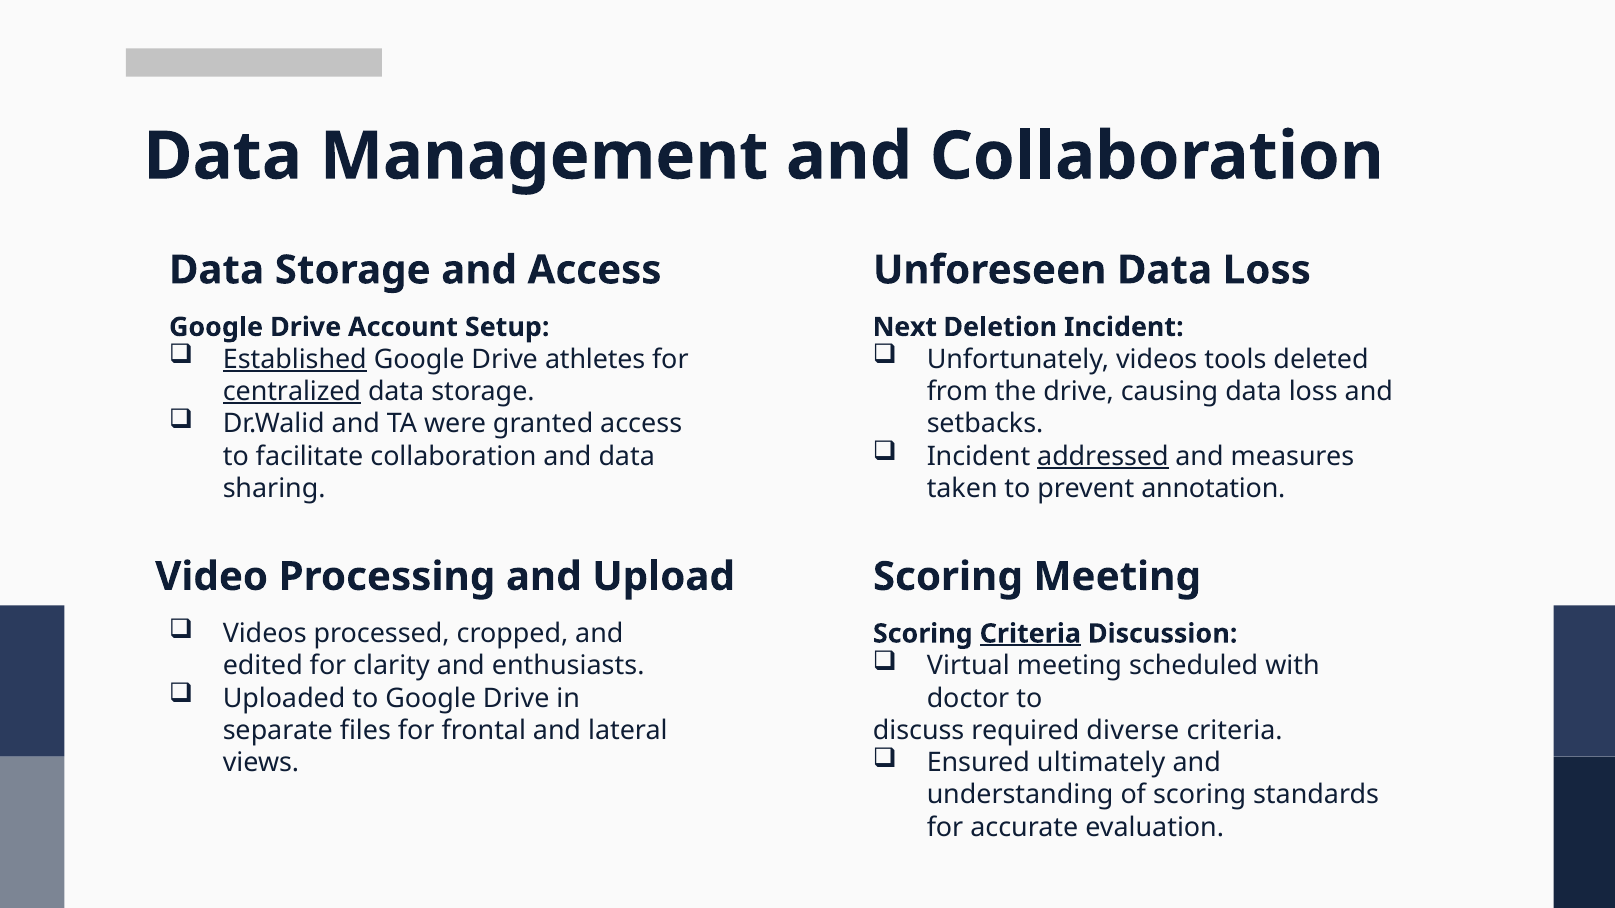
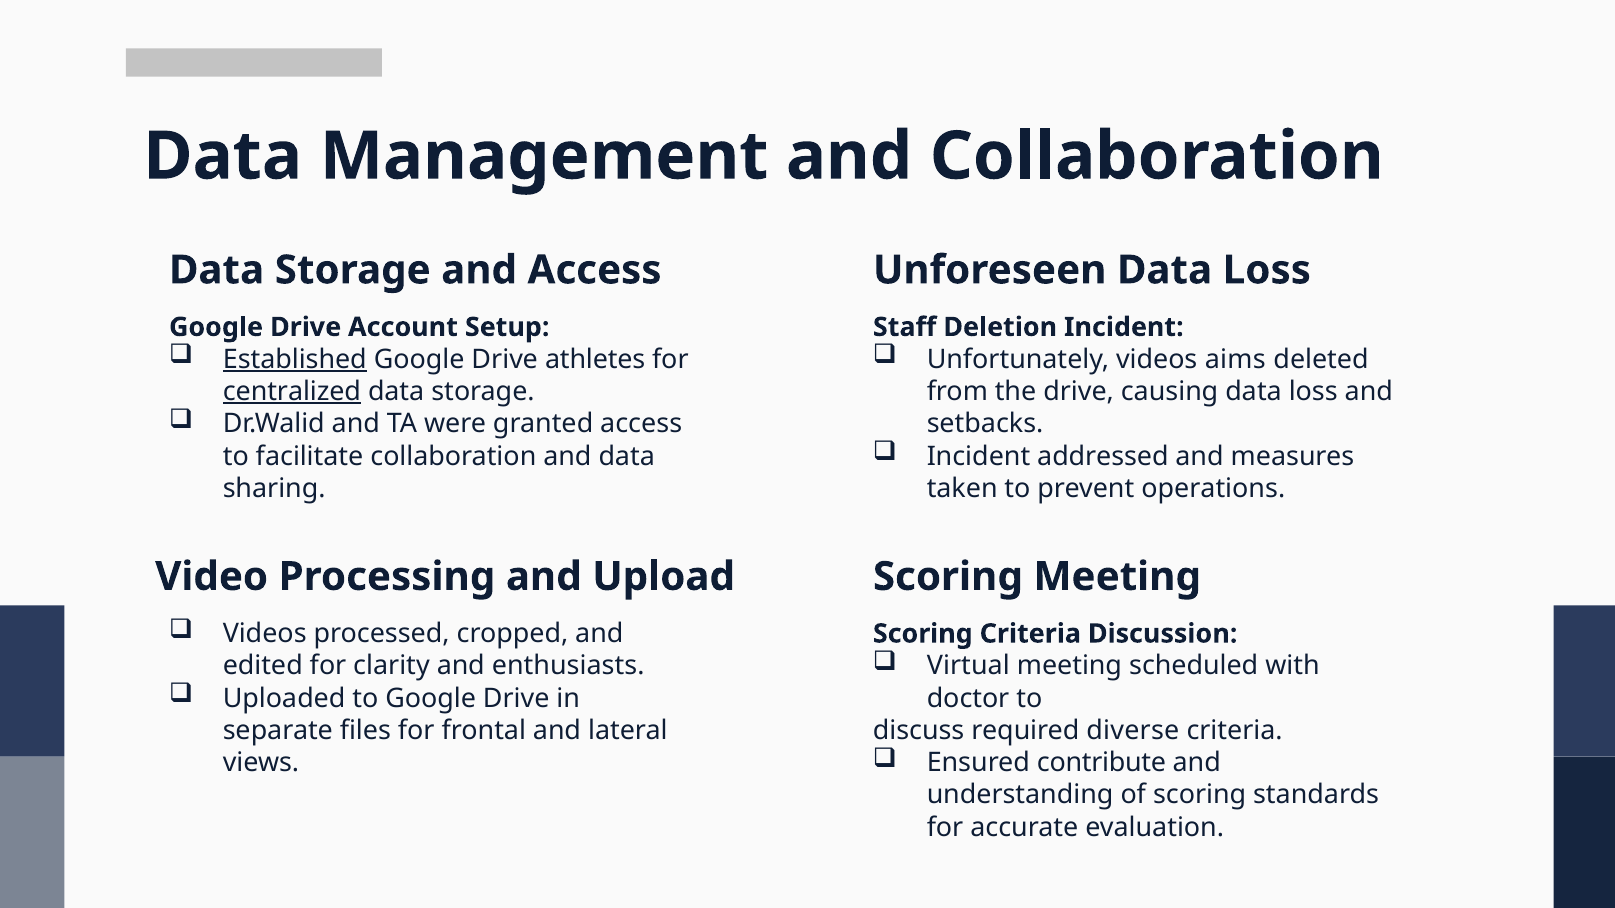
Next: Next -> Staff (905, 327)
tools: tools -> aims (1235, 360)
addressed underline: present -> none (1103, 456)
annotation: annotation -> operations (1213, 489)
Criteria underline: present -> none (1030, 634)
ultimately: ultimately -> contribute (1101, 763)
